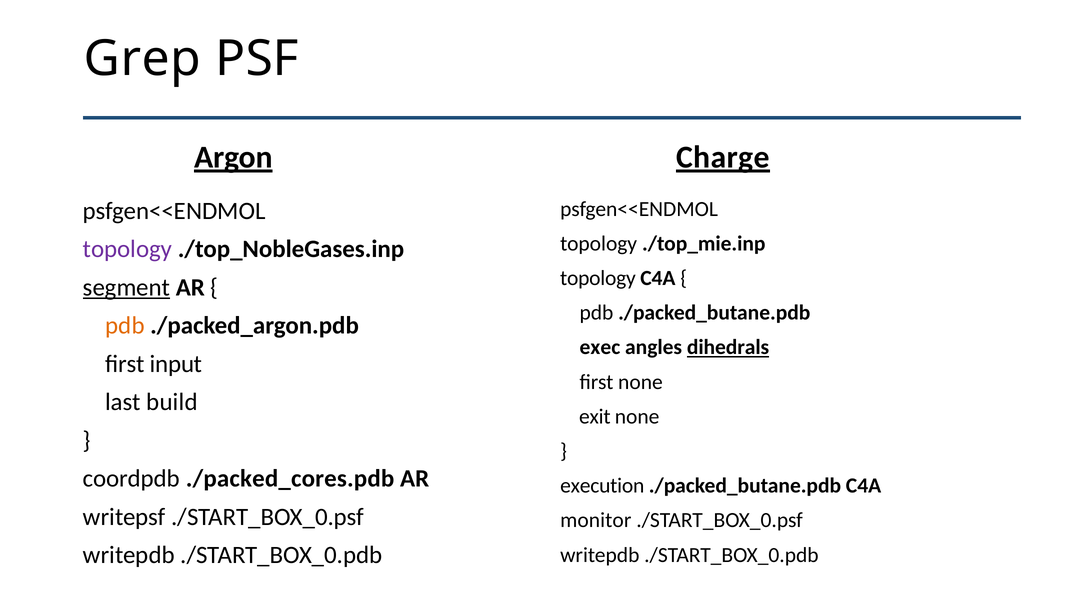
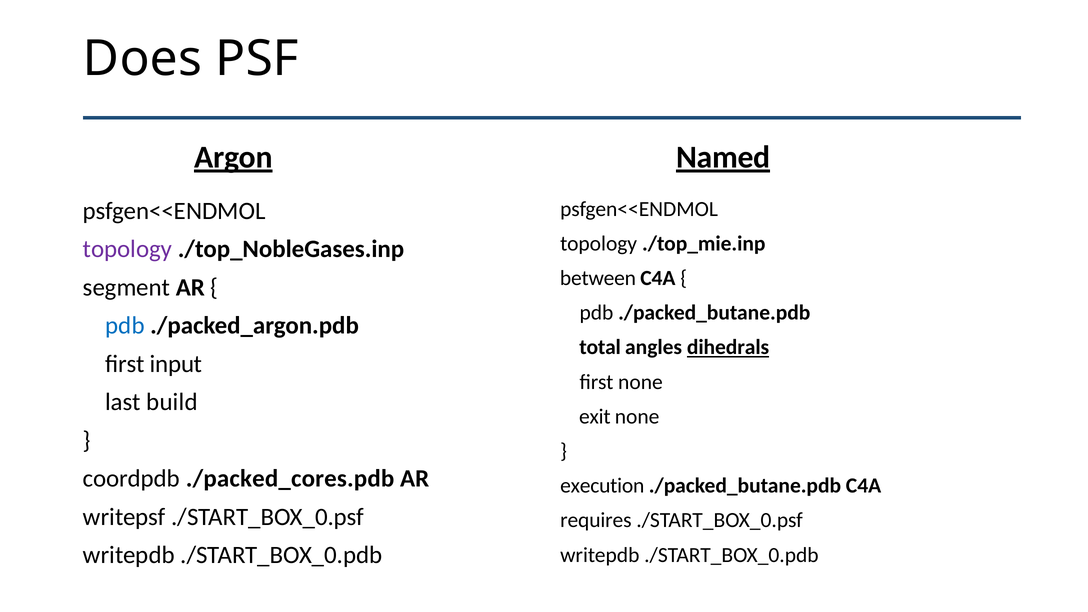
Grep: Grep -> Does (143, 59)
Charge: Charge -> Named (723, 157)
topology: topology -> between (598, 278)
segment underline: present -> none (127, 287)
pdb colour: orange -> blue (125, 326)
exec: exec -> total (600, 347)
monitor: monitor -> requires (596, 520)
